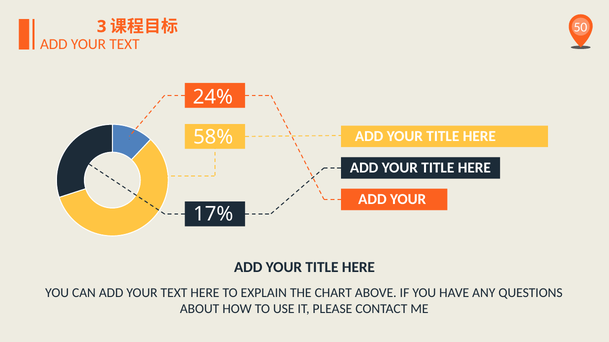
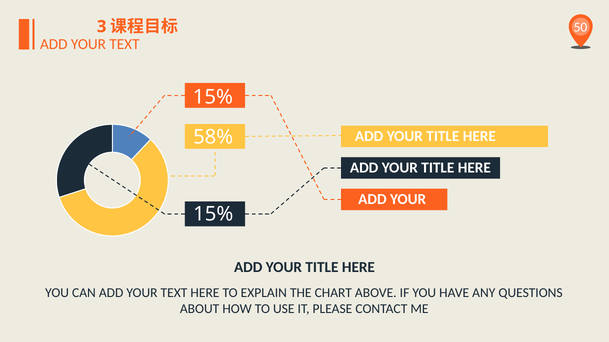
24%: 24% -> 15% (213, 97)
17%: 17% -> 15% (213, 215)
